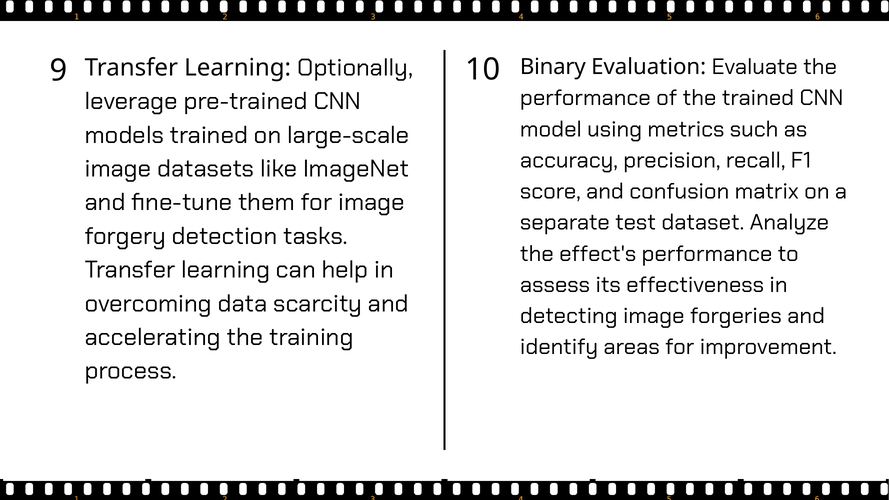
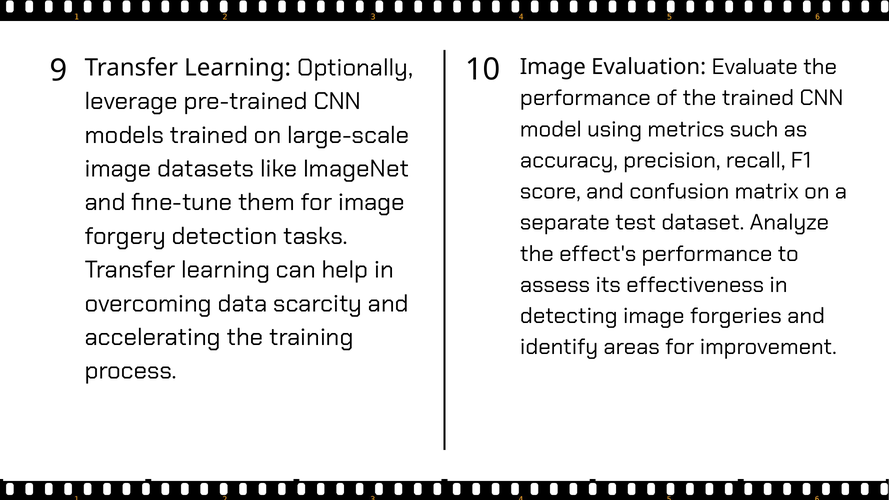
10 Binary: Binary -> Image (553, 67)
